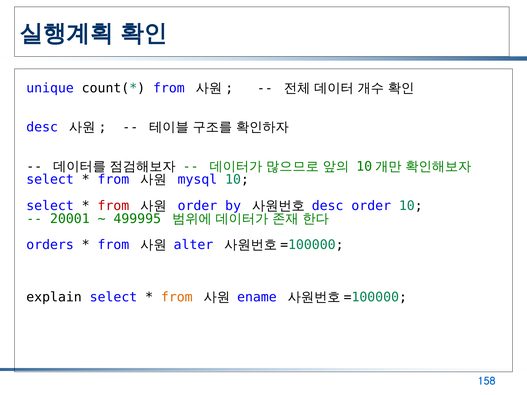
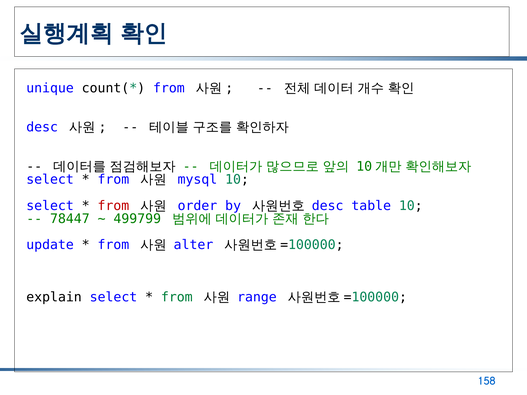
desc order: order -> table (371, 206)
20001: 20001 -> 78447 (70, 219)
499995: 499995 -> 499799 (137, 219)
orders: orders -> update (50, 245)
from colour: orange -> green (177, 297)
ename: ename -> range (257, 297)
